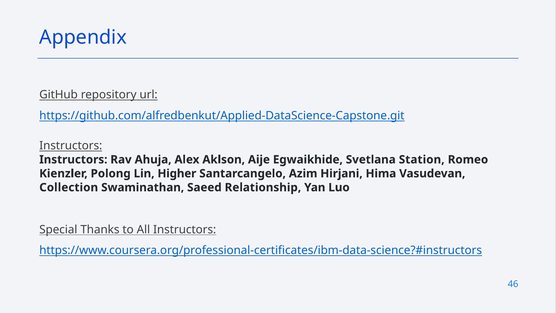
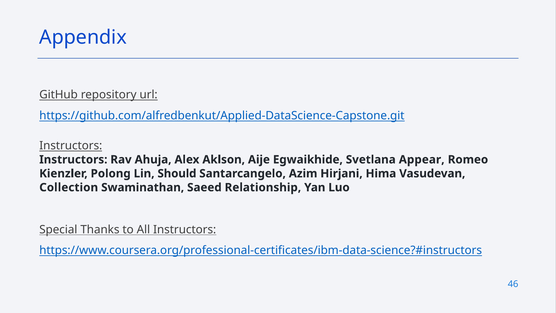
Station: Station -> Appear (422, 159)
Higher: Higher -> Should (177, 173)
